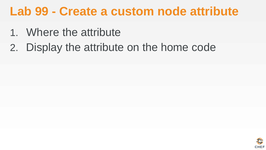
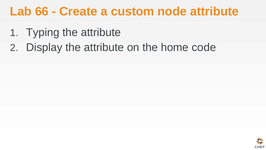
99: 99 -> 66 (42, 11)
Where: Where -> Typing (43, 32)
